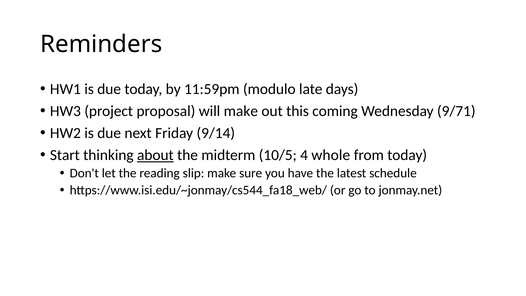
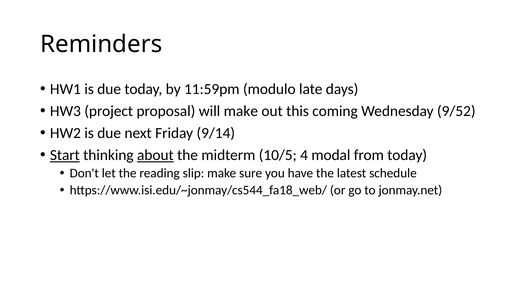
9/71: 9/71 -> 9/52 (456, 111)
Start underline: none -> present (65, 155)
whole: whole -> modal (331, 155)
